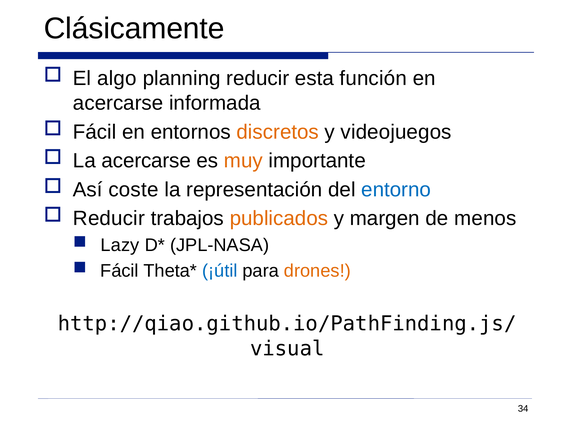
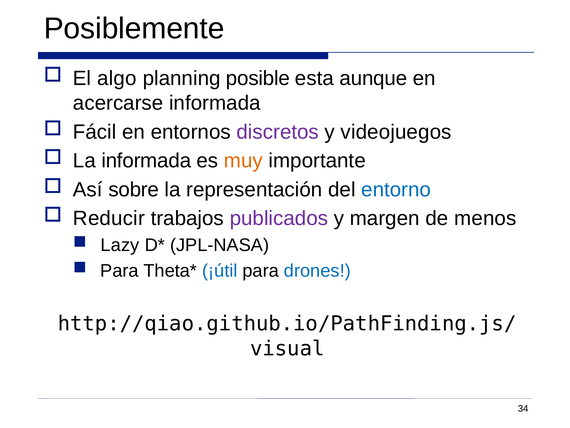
Clásicamente: Clásicamente -> Posiblemente (134, 29)
planning reducir: reducir -> posible (258, 78)
función: función -> aunque (373, 78)
discretos colour: orange -> purple (278, 132)
La acercarse: acercarse -> informada (146, 161)
coste: coste -> sobre (134, 189)
publicados colour: orange -> purple (279, 218)
Fácil: Fácil -> Para (119, 270)
drones colour: orange -> blue (317, 270)
